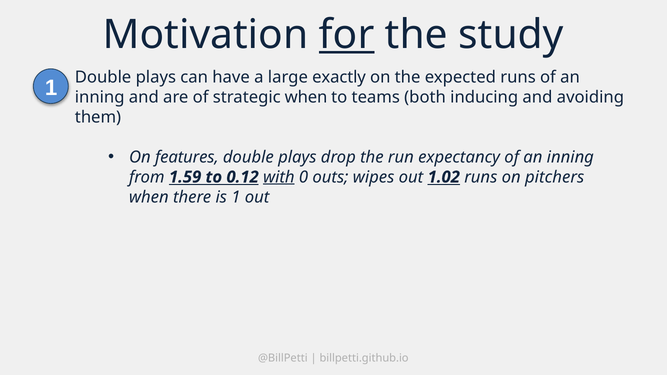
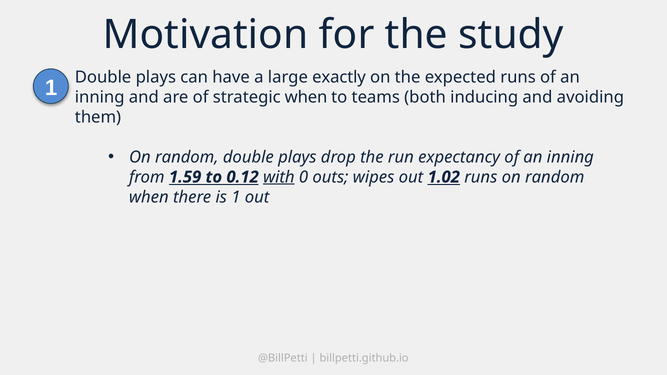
for underline: present -> none (347, 35)
features: features -> random (187, 157)
runs on pitchers: pitchers -> random (555, 177)
